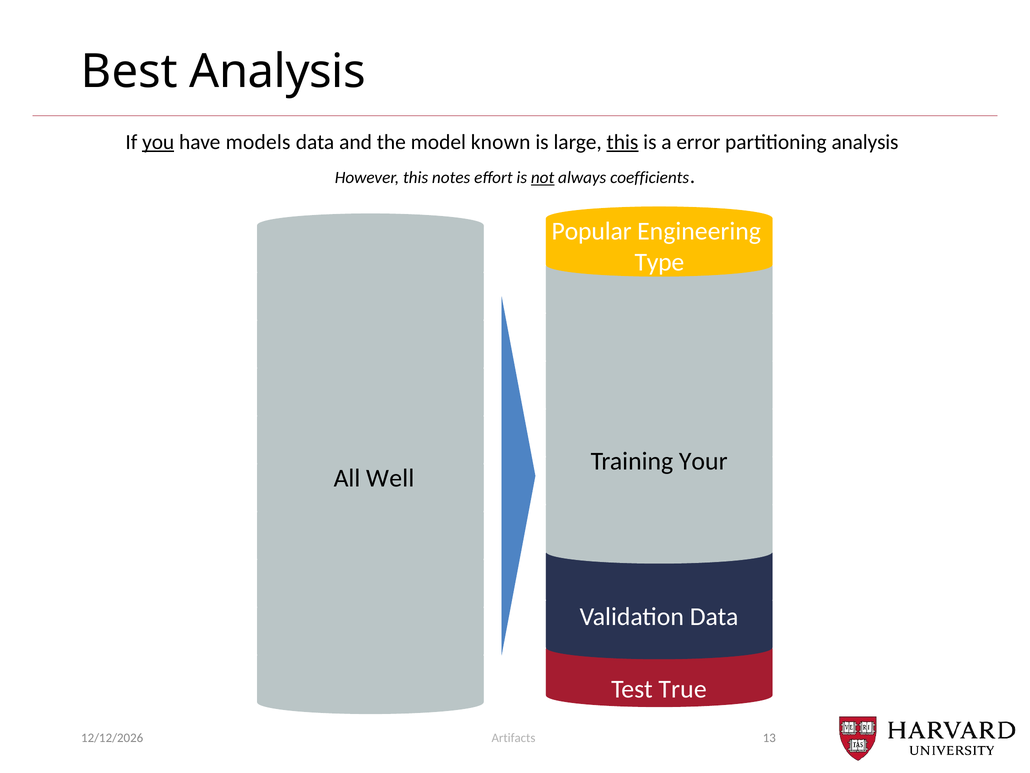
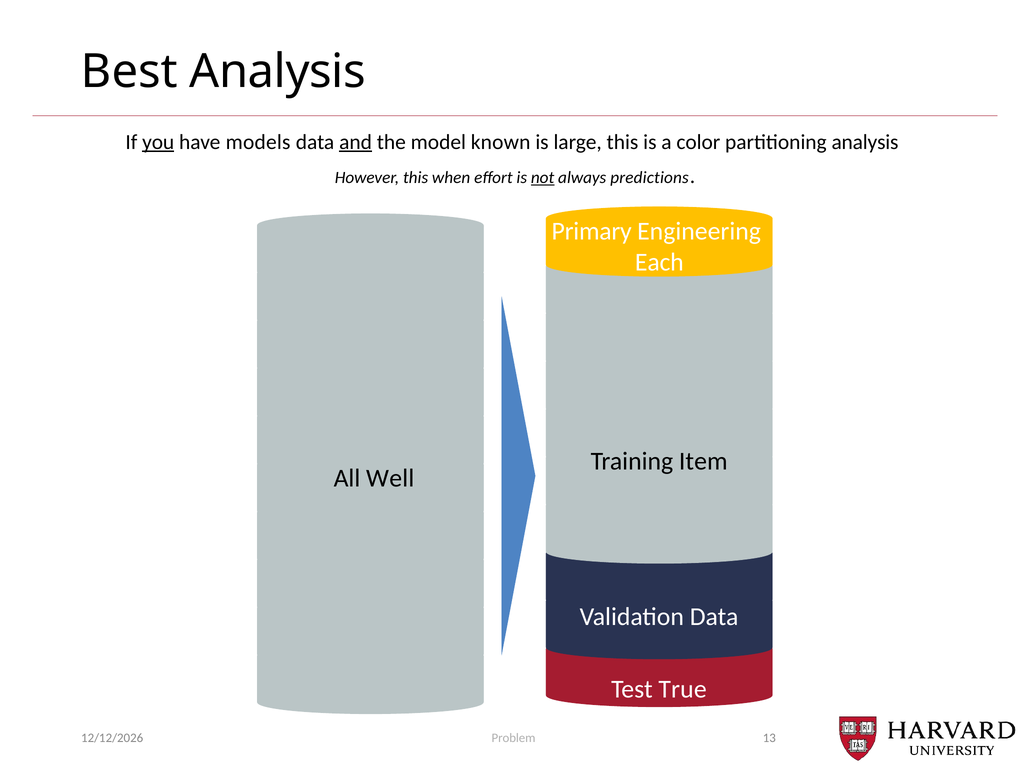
and underline: none -> present (356, 142)
this underline: present -> none (622, 142)
error: error -> color (698, 142)
notes: notes -> when (451, 177)
coefficients: coefficients -> predictions (650, 177)
Popular: Popular -> Primary (592, 231)
Type: Type -> Each (659, 262)
Your: Your -> Item (703, 461)
Artifacts: Artifacts -> Problem (514, 737)
